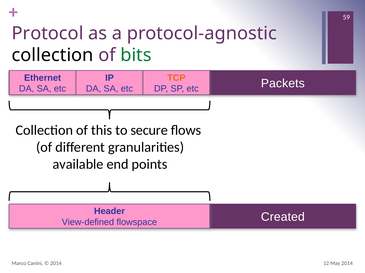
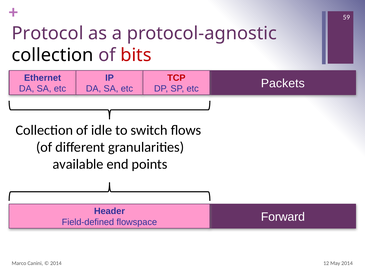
bits colour: green -> red (136, 55)
TCP colour: orange -> red (176, 78)
this: this -> idle (102, 131)
secure: secure -> switch (149, 131)
Created: Created -> Forward (283, 217)
View-defined: View-defined -> Field-defined (88, 223)
